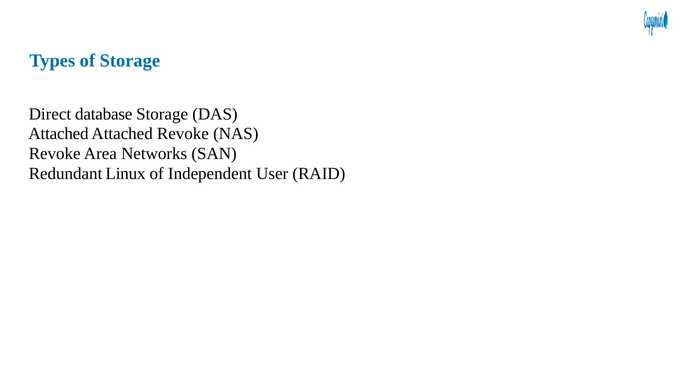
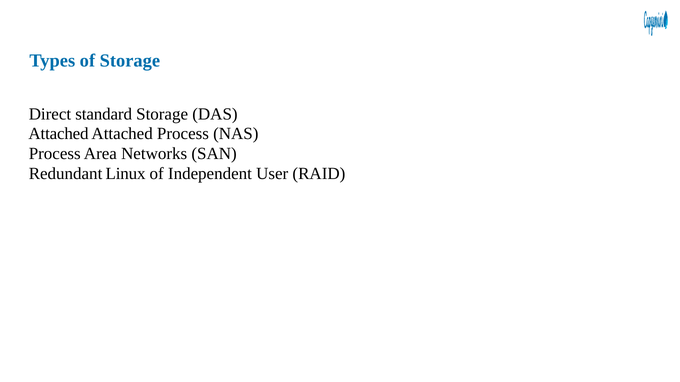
database: database -> standard (104, 114)
Attached Revoke: Revoke -> Process (183, 134)
Revoke: Revoke -> Process (55, 154)
